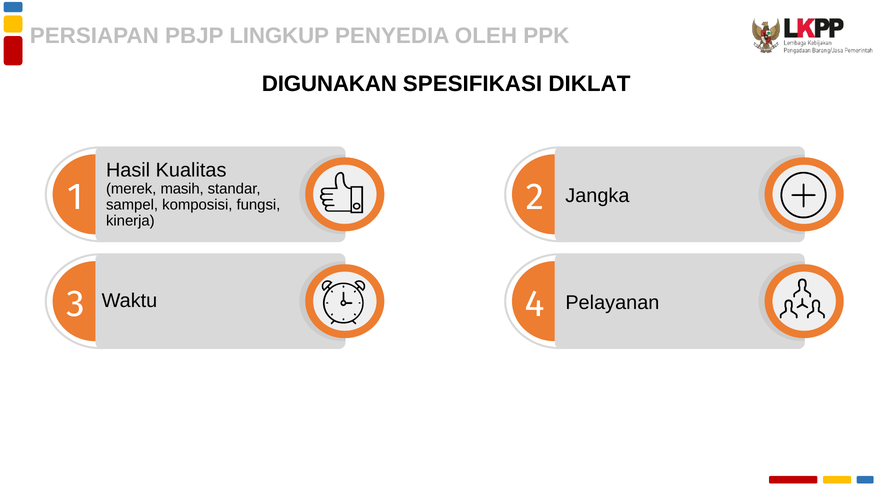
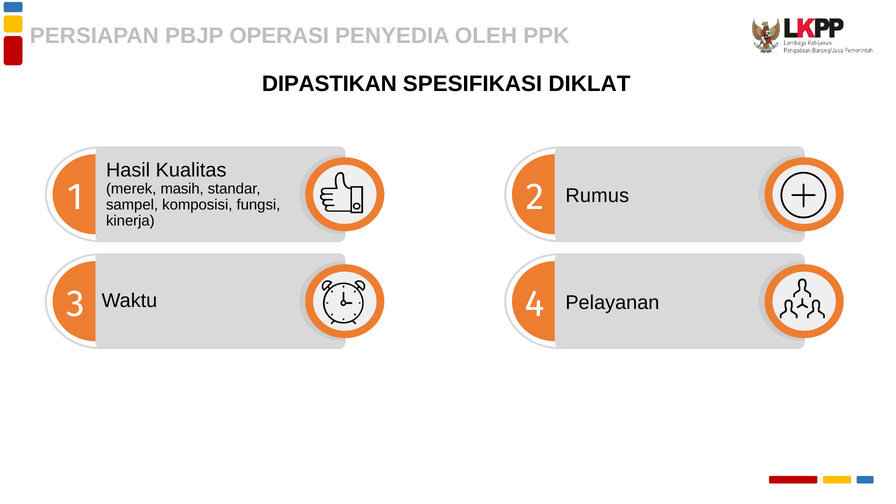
LINGKUP: LINGKUP -> OPERASI (279, 36)
DIGUNAKAN: DIGUNAKAN -> DIPASTIKAN (329, 84)
Jangka: Jangka -> Rumus (597, 196)
